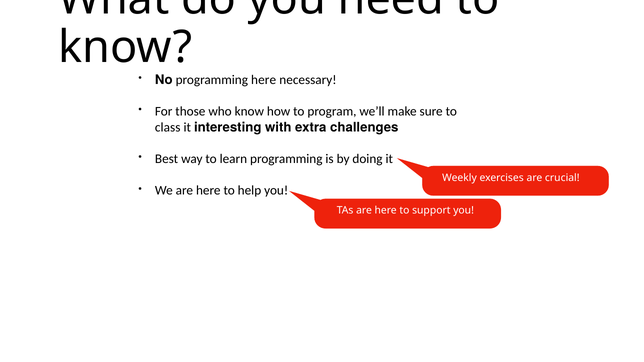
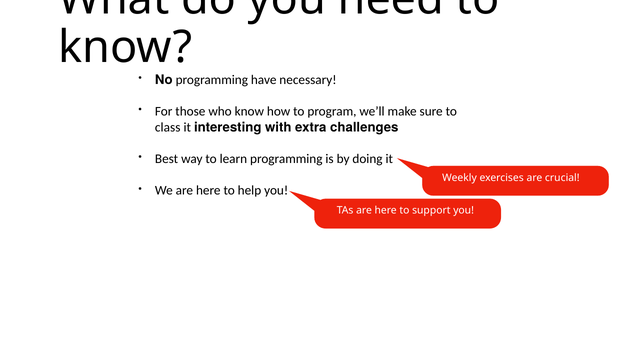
programming here: here -> have (264, 80)
